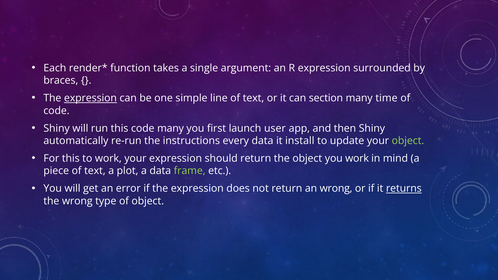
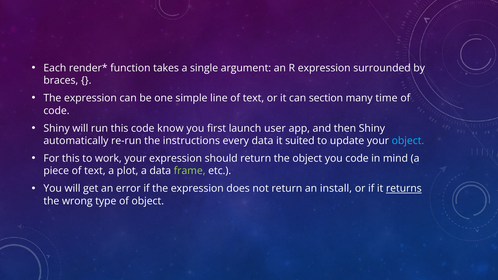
expression underline: present -> none (90, 98)
code many: many -> know (170, 128)
install: install -> suited (300, 141)
object colour: light green -> light blue (408, 141)
you work: work -> code (357, 158)
an wrong: wrong -> install (336, 189)
